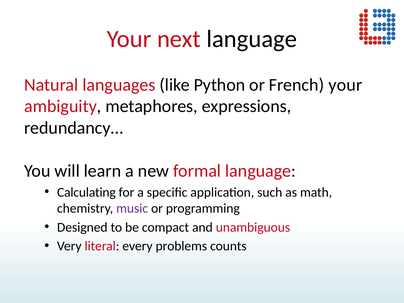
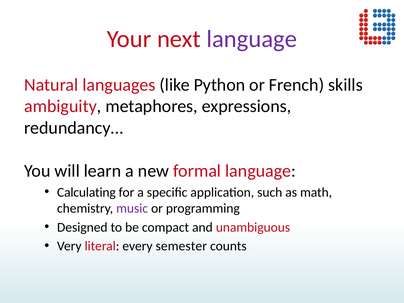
language colour: black -> purple (252, 39)
French your: your -> skills (345, 85)
problems: problems -> semester (181, 246)
